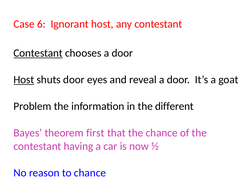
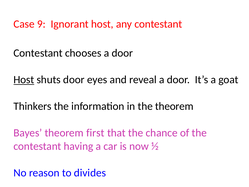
6: 6 -> 9 (41, 24)
Contestant underline: present -> none (38, 53)
Problem: Problem -> Thinkers (32, 106)
the different: different -> theorem (174, 106)
to chance: chance -> divides (90, 173)
